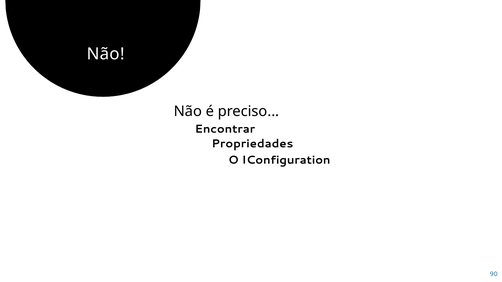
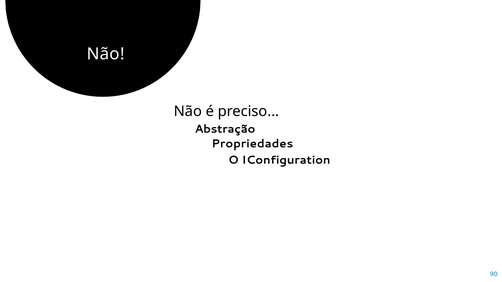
Encontrar: Encontrar -> Abstração (225, 129)
